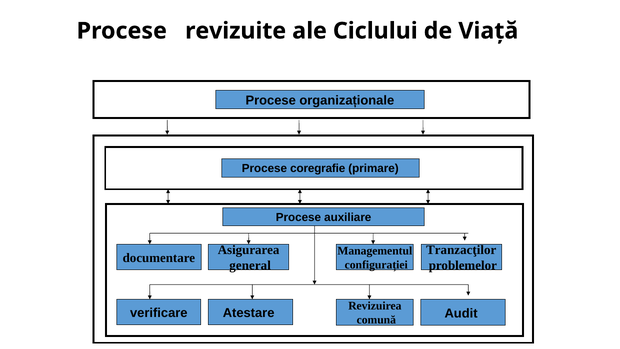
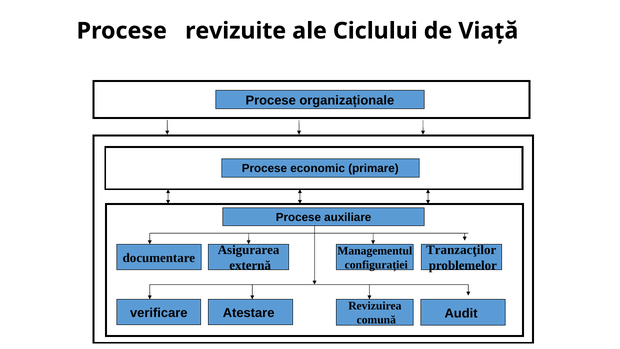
coregrafie: coregrafie -> economic (318, 169)
general: general -> externă (250, 266)
